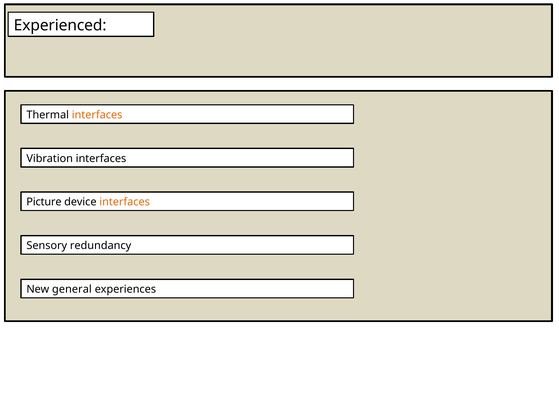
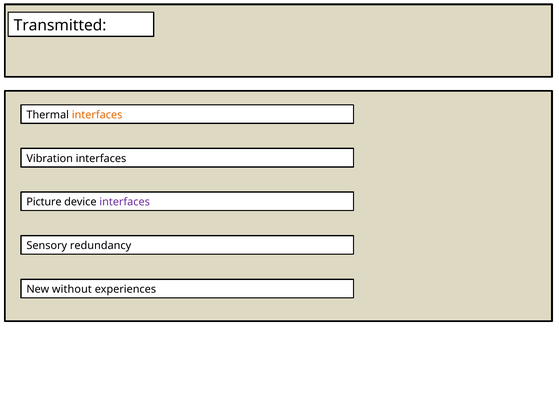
Experienced: Experienced -> Transmitted (60, 25)
interfaces colour: orange -> purple (125, 202)
general: general -> without (72, 290)
